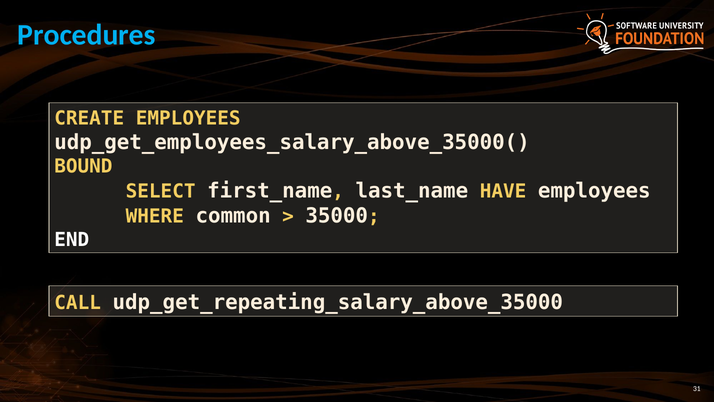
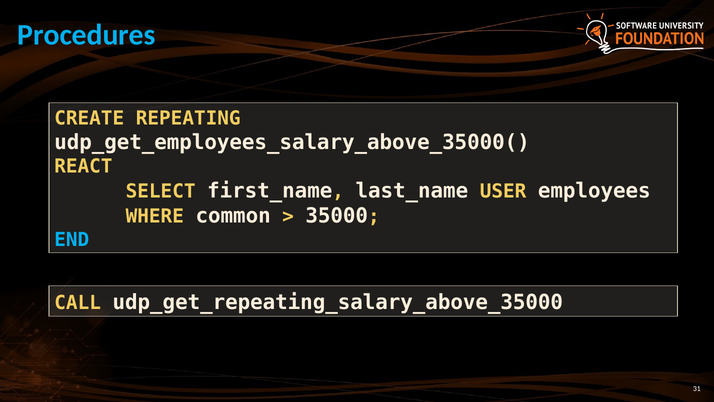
CREATE EMPLOYEES: EMPLOYEES -> REPEATING (188, 118)
BOUND: BOUND -> REACT (83, 166)
HAVE: HAVE -> USER (503, 191)
END colour: white -> light blue (72, 240)
